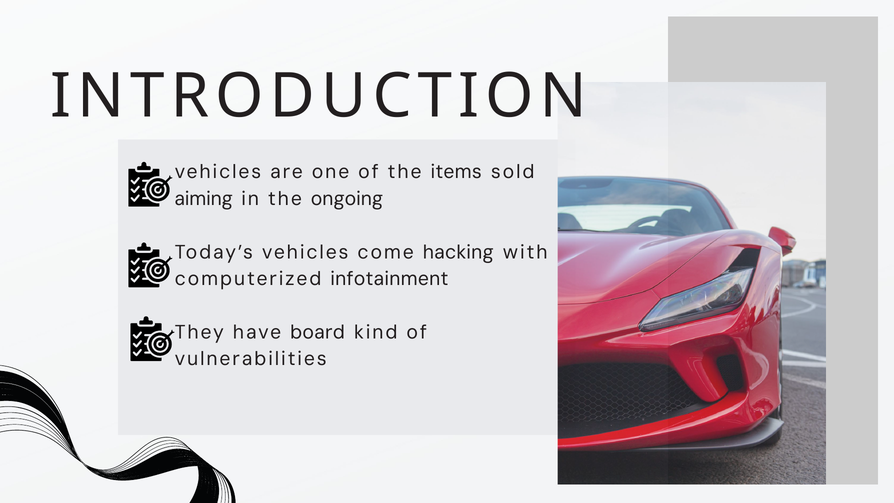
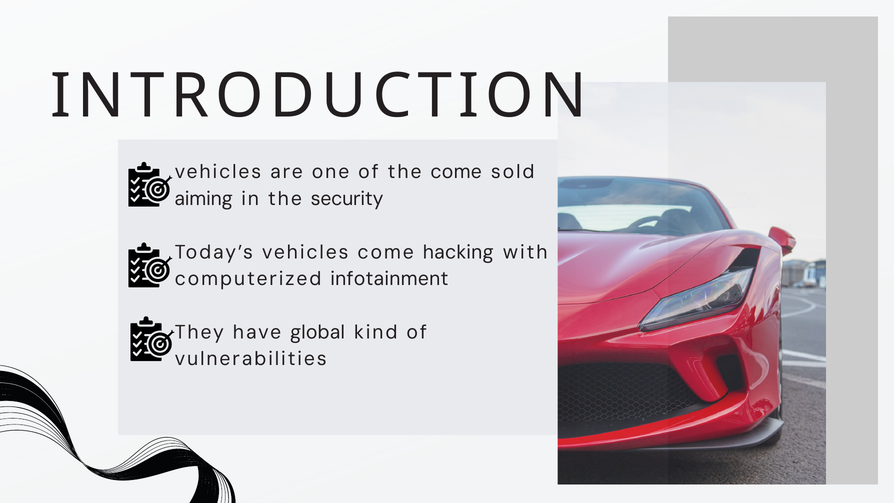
the items: items -> come (456, 172)
ongoing: ongoing -> security (347, 199)
board: board -> global (318, 332)
